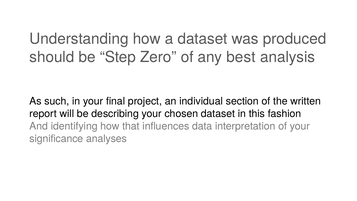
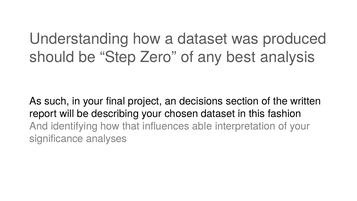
individual: individual -> decisions (201, 101)
data: data -> able (202, 126)
